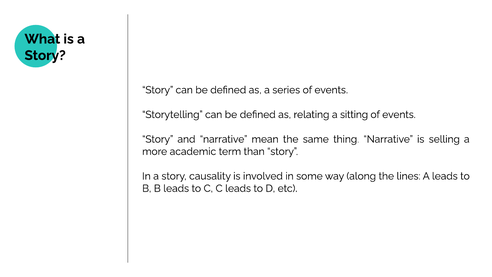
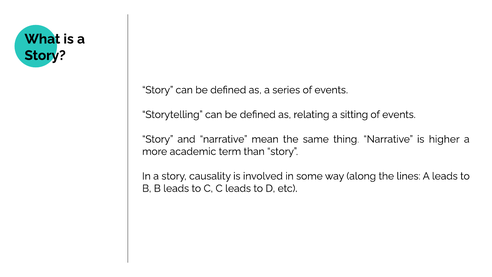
selling: selling -> higher (444, 139)
